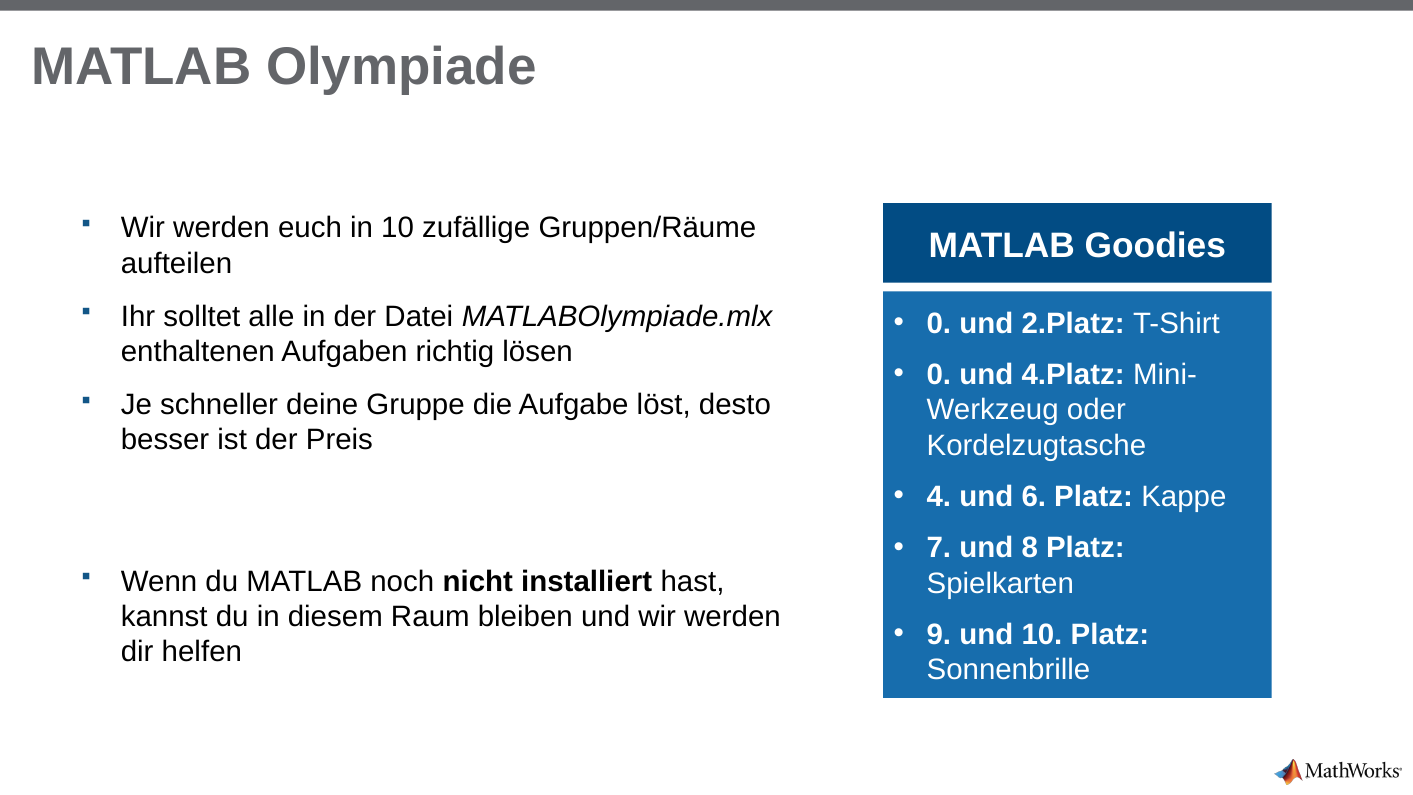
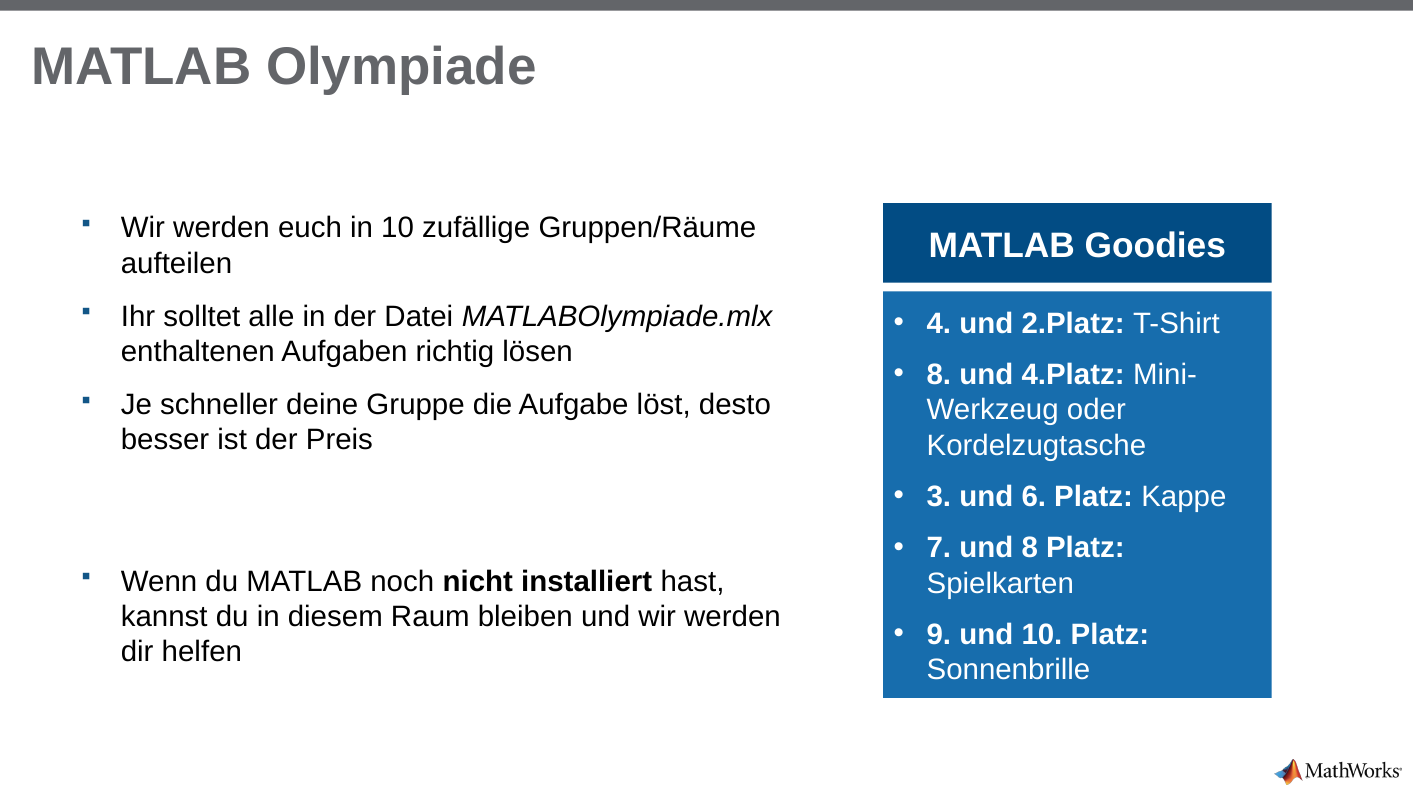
0: 0 -> 4 (939, 323)
0: 0 -> 8 (939, 375)
4: 4 -> 3 (939, 497)
